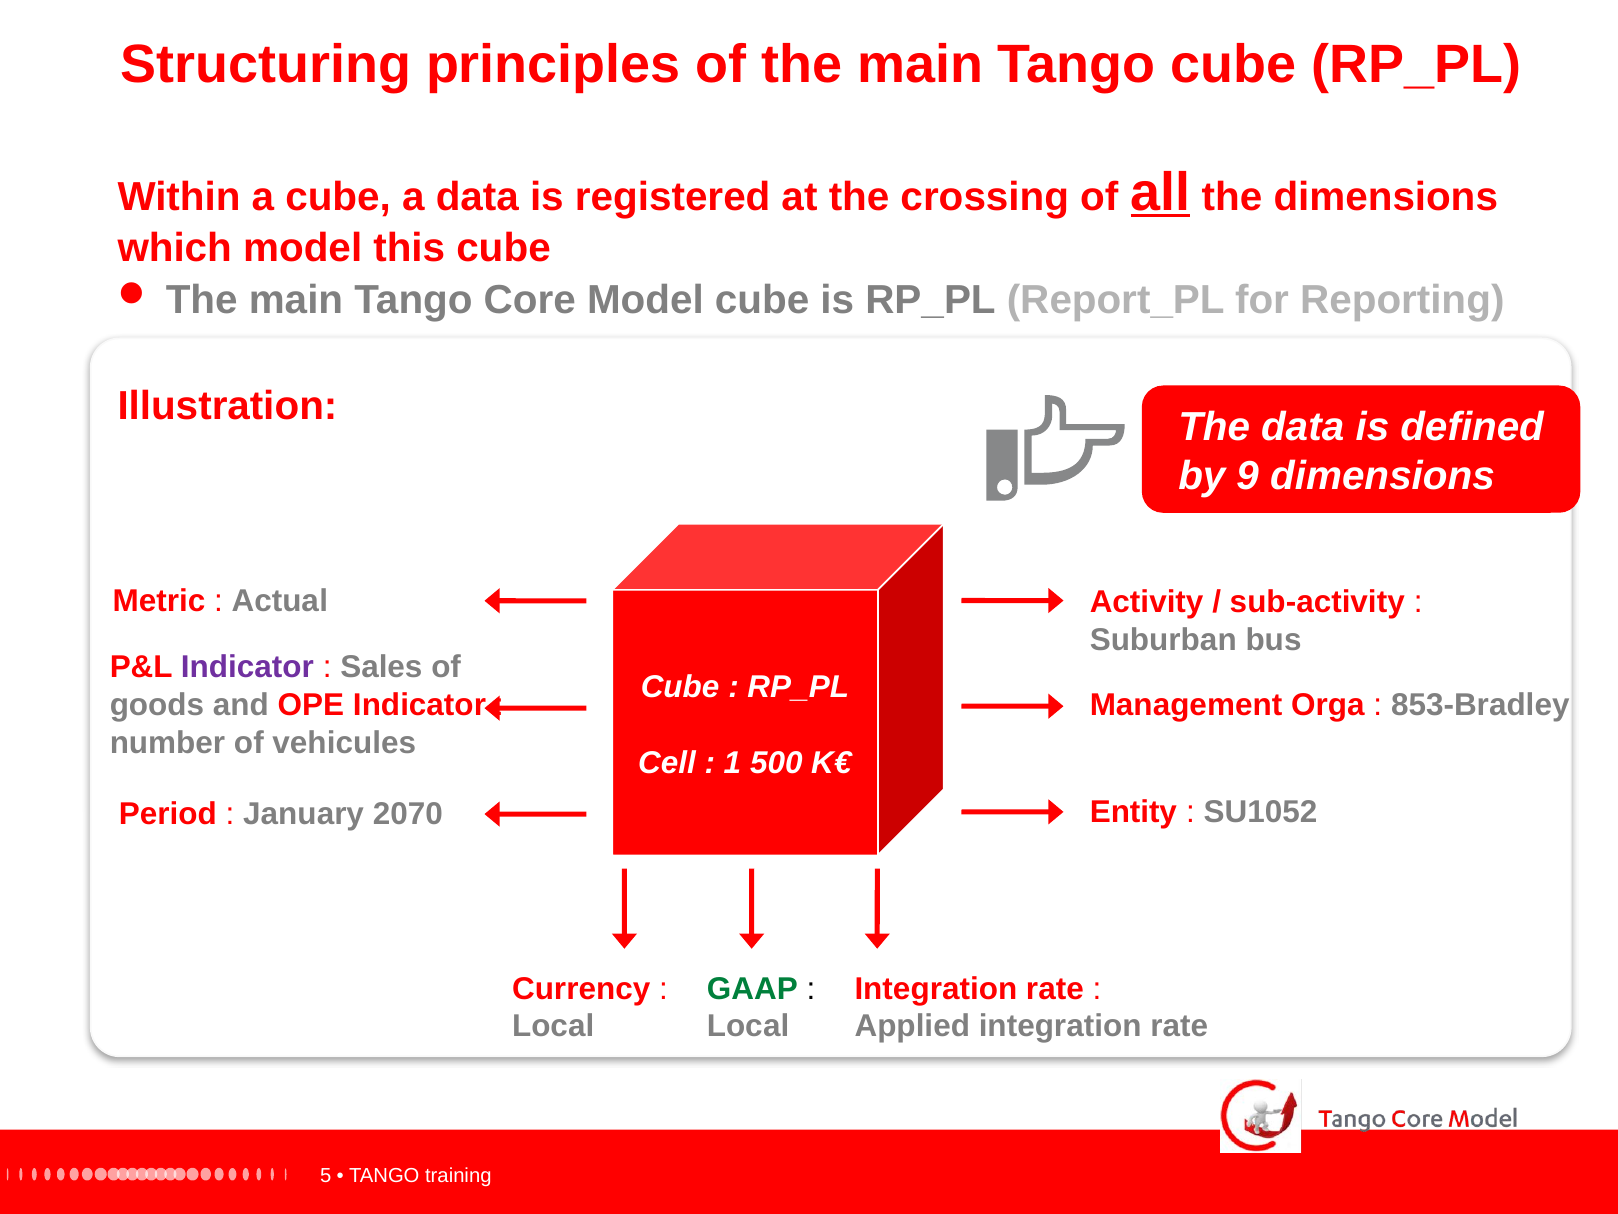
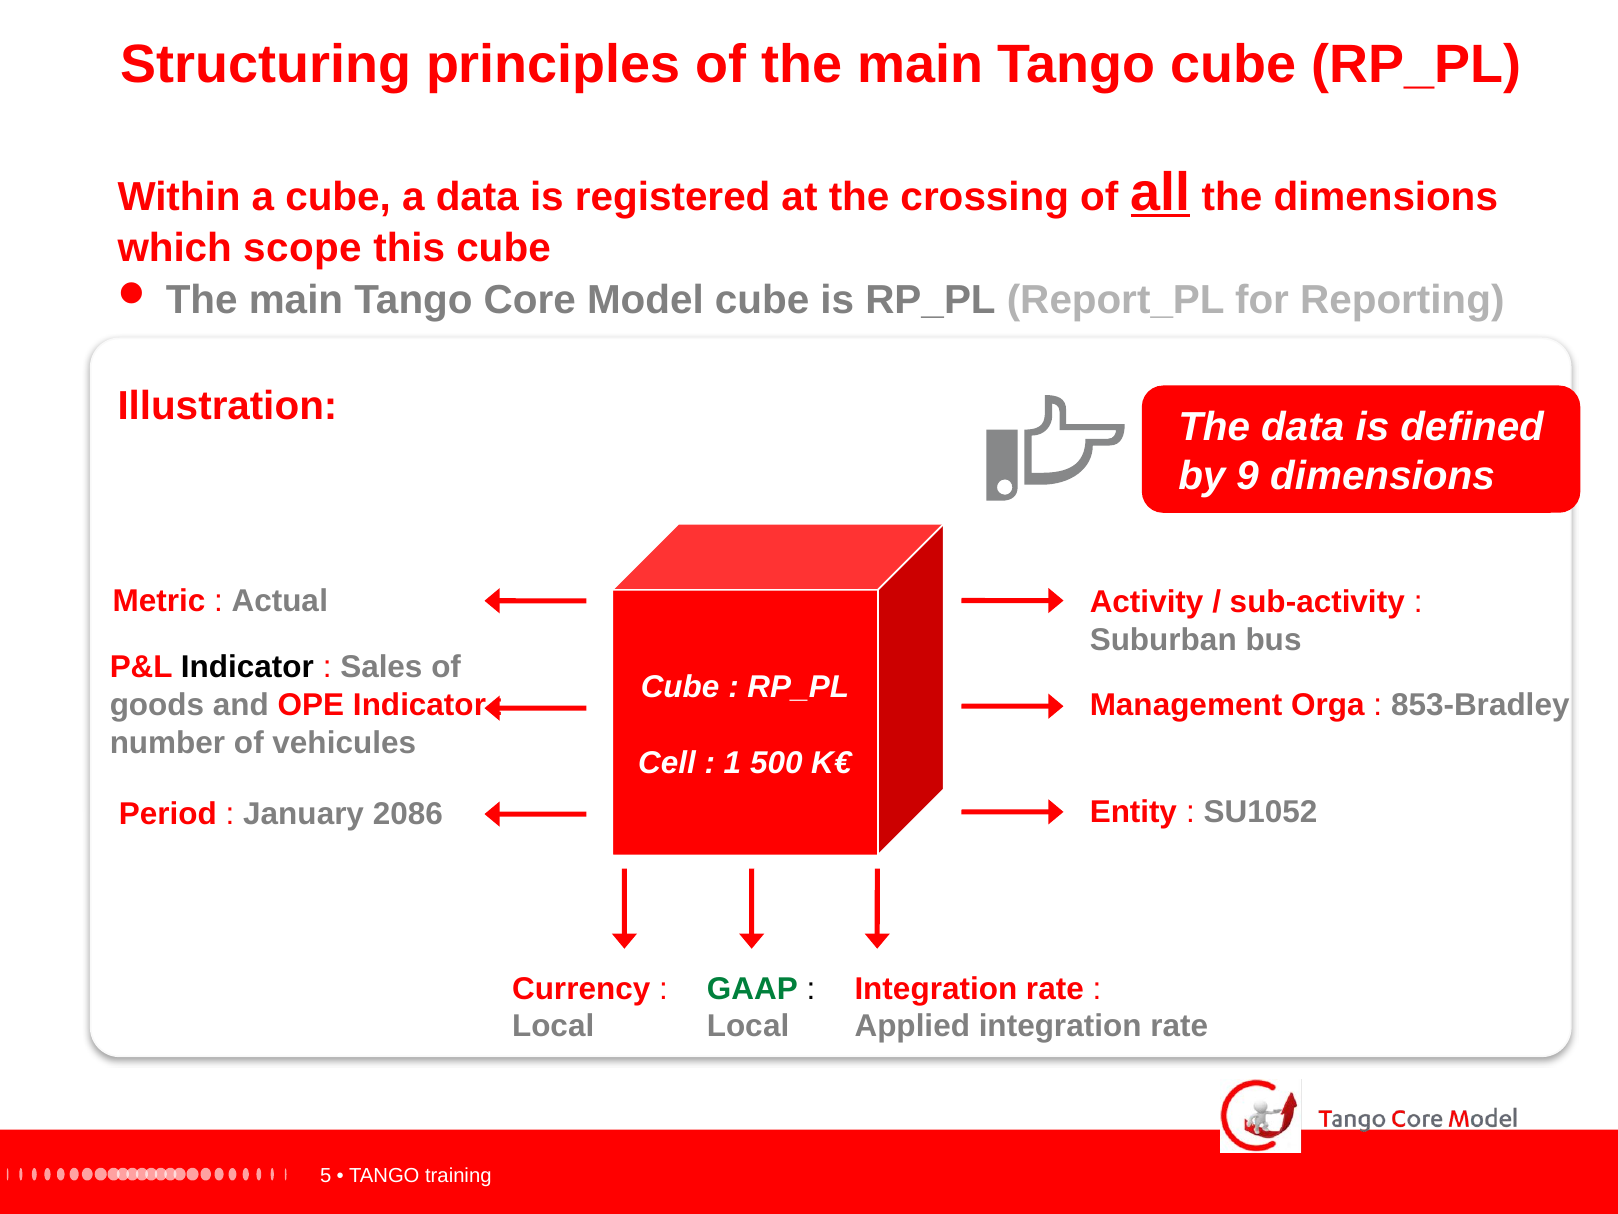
which model: model -> scope (302, 248)
Indicator colour: purple -> black (247, 667)
2070: 2070 -> 2086 (408, 813)
